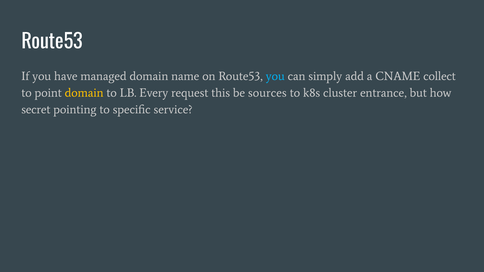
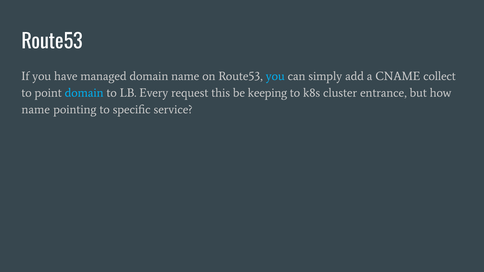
domain colour: yellow -> light blue (84, 93)
sources: sources -> keeping (267, 93)
secret: secret -> name (36, 109)
